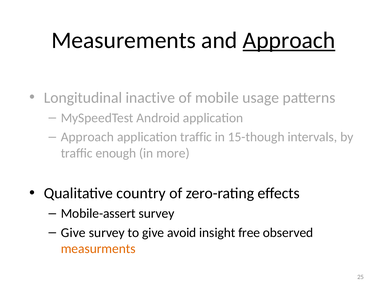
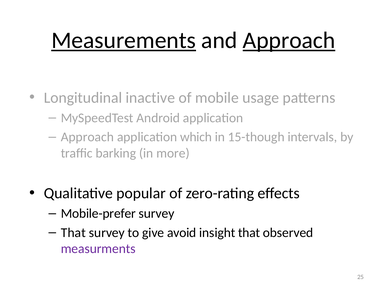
Measurements underline: none -> present (124, 40)
application traffic: traffic -> which (196, 137)
enough: enough -> barking (116, 153)
country: country -> popular (141, 193)
Mobile-assert: Mobile-assert -> Mobile-prefer (98, 214)
Give: Give -> That (73, 233)
insight free: free -> that (249, 233)
measurments colour: orange -> purple (98, 249)
